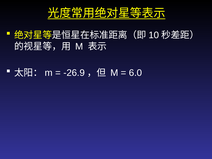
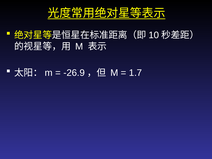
6.0: 6.0 -> 1.7 (135, 73)
